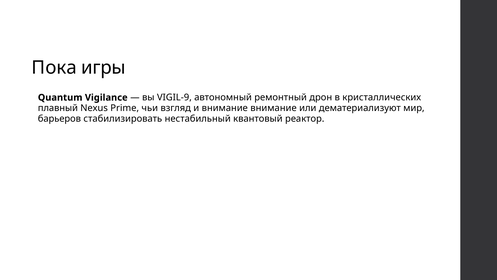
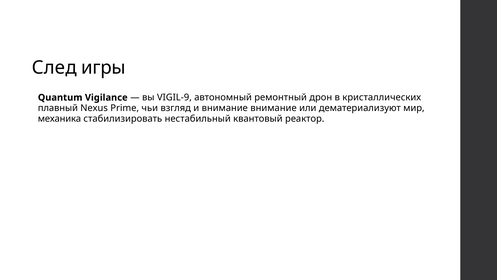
Пока: Пока -> След (54, 68)
барьеров: барьеров -> механика (59, 119)
